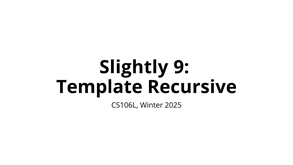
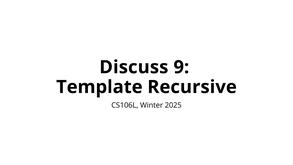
Slightly: Slightly -> Discuss (134, 67)
